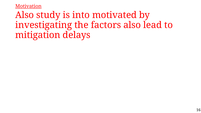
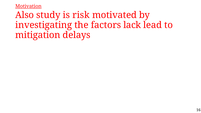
into: into -> risk (81, 15)
factors also: also -> lack (132, 25)
